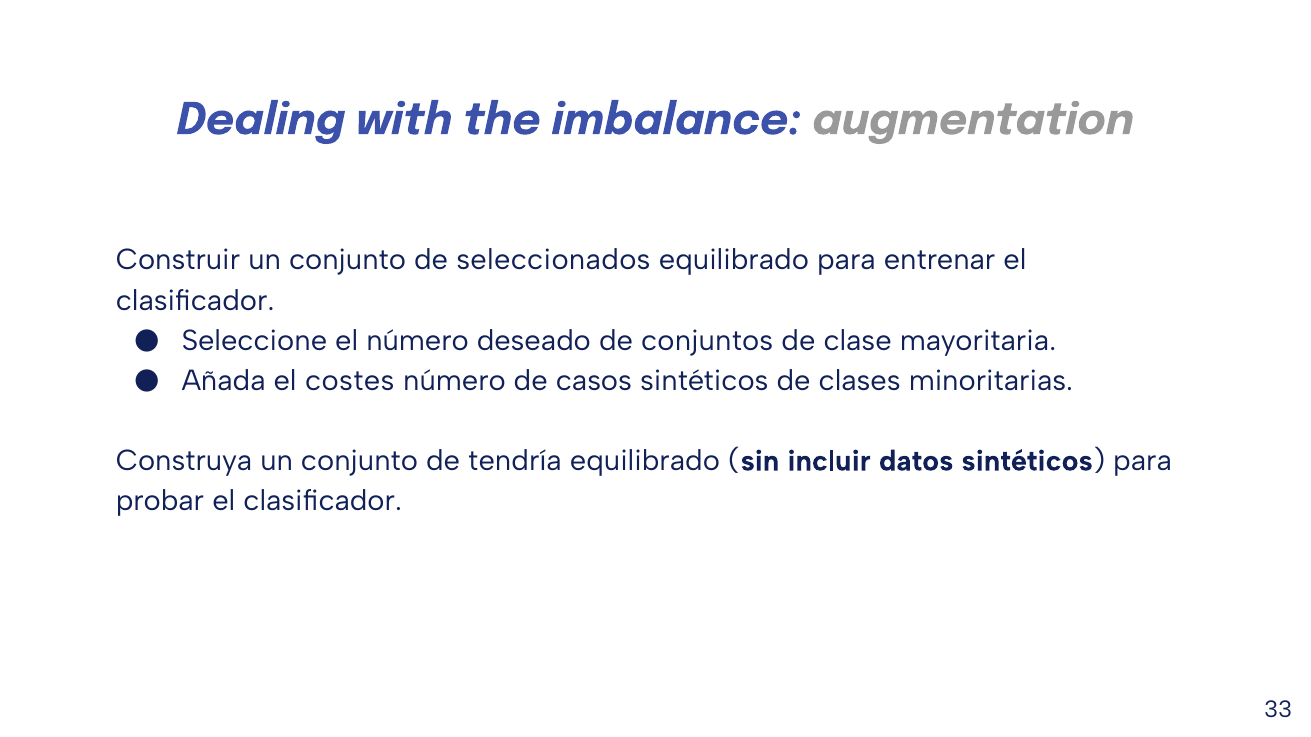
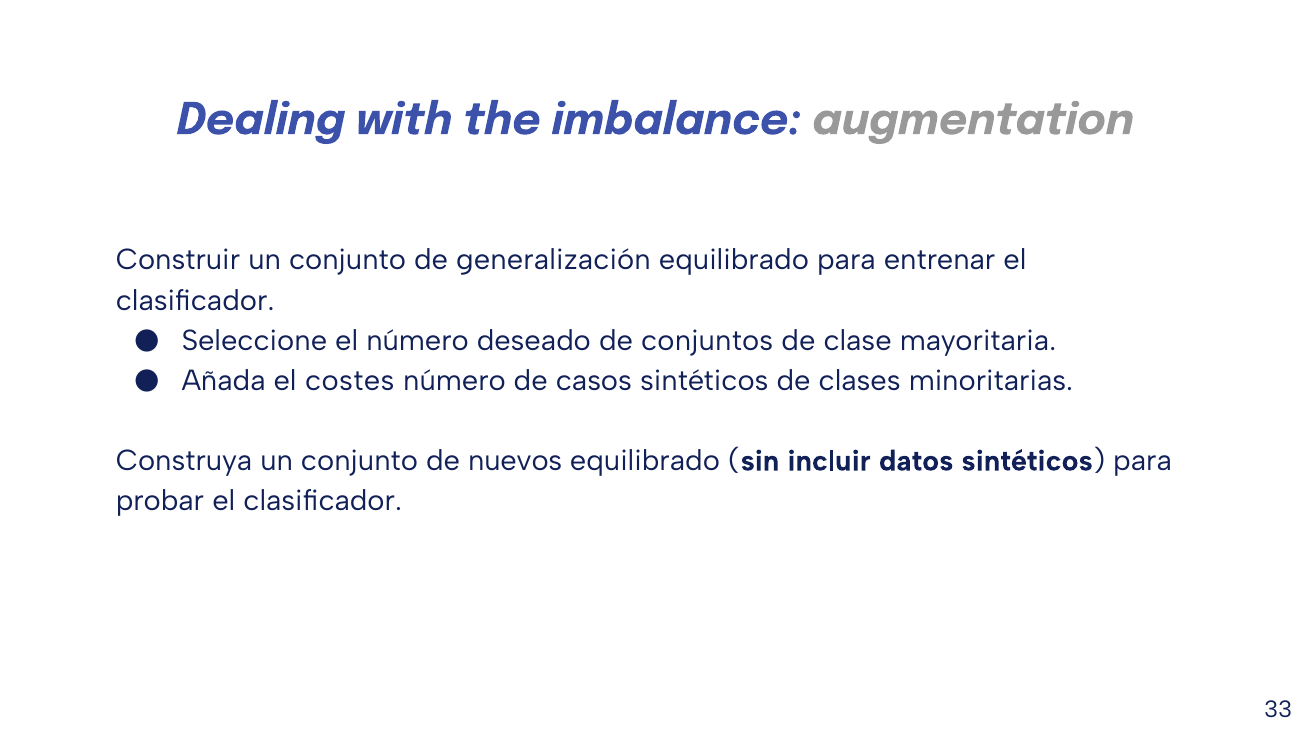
seleccionados: seleccionados -> generalización (554, 260)
tendría: tendría -> nuevos (515, 461)
